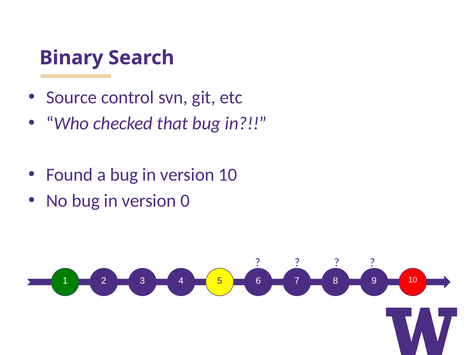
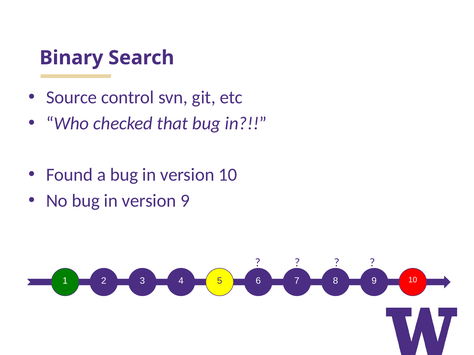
version 0: 0 -> 9 (185, 201)
